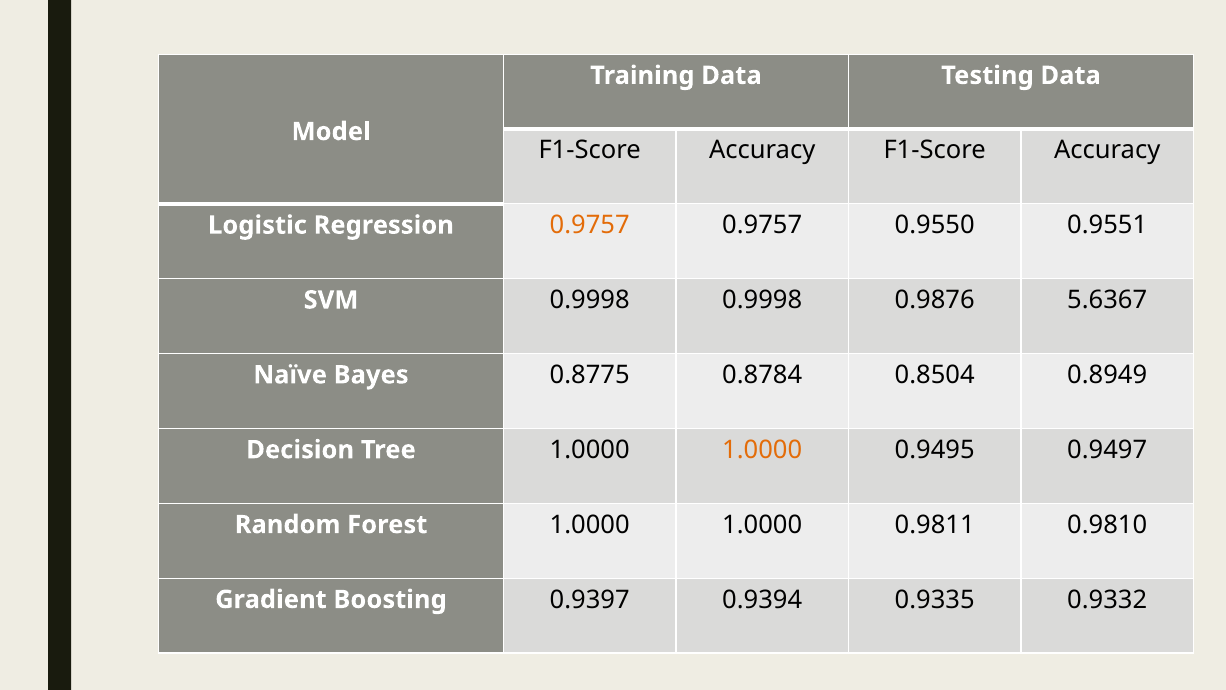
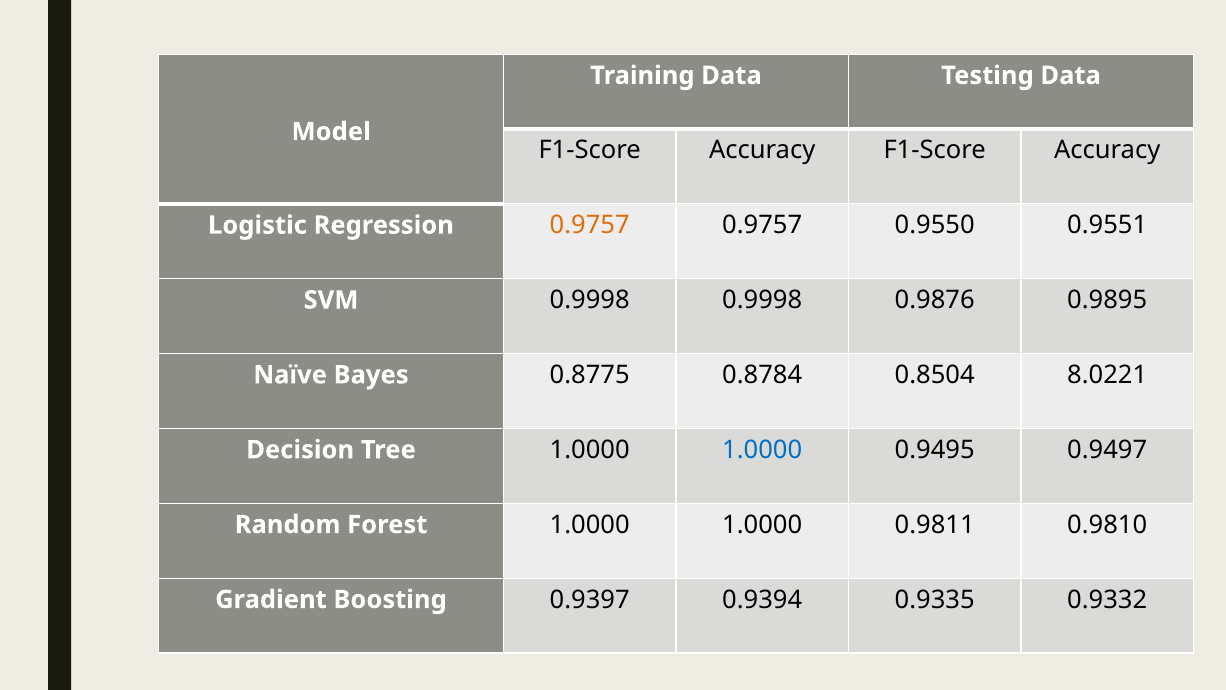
5.6367: 5.6367 -> 0.9895 (1107, 300)
0.8949: 0.8949 -> 8.0221 (1107, 375)
1.0000 colour: orange -> blue (762, 450)
